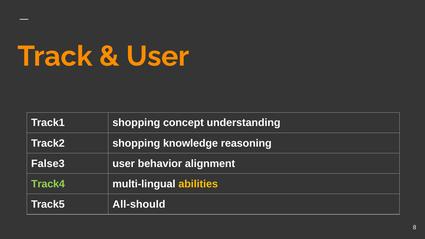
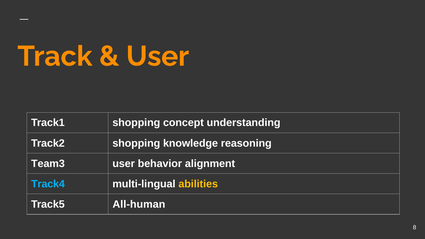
False3: False3 -> Team3 (48, 164)
Track4 colour: light green -> light blue (48, 184)
All-should: All-should -> All-human (139, 204)
